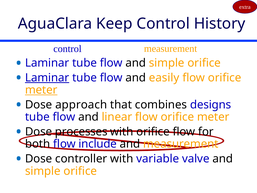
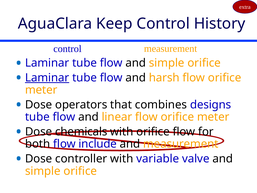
easily: easily -> harsh (164, 78)
meter underline: present -> none (41, 90)
approach: approach -> operators (81, 105)
processes: processes -> chemicals (81, 131)
